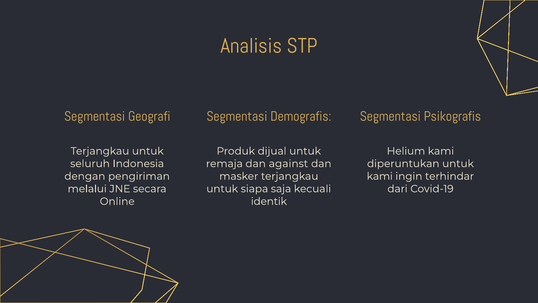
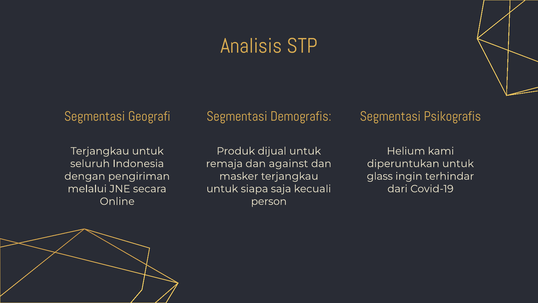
kami: kami -> glass (380, 176)
identik: identik -> person (269, 201)
